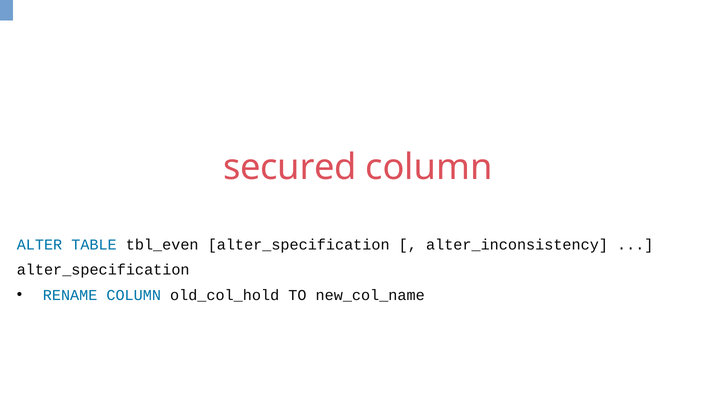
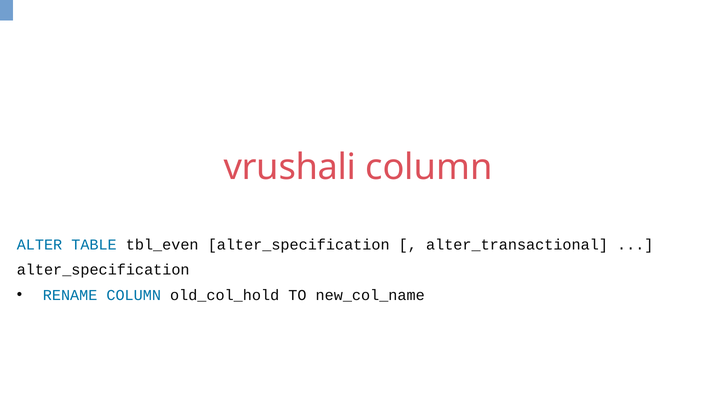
secured: secured -> vrushali (290, 168)
alter_inconsistency: alter_inconsistency -> alter_transactional (517, 245)
